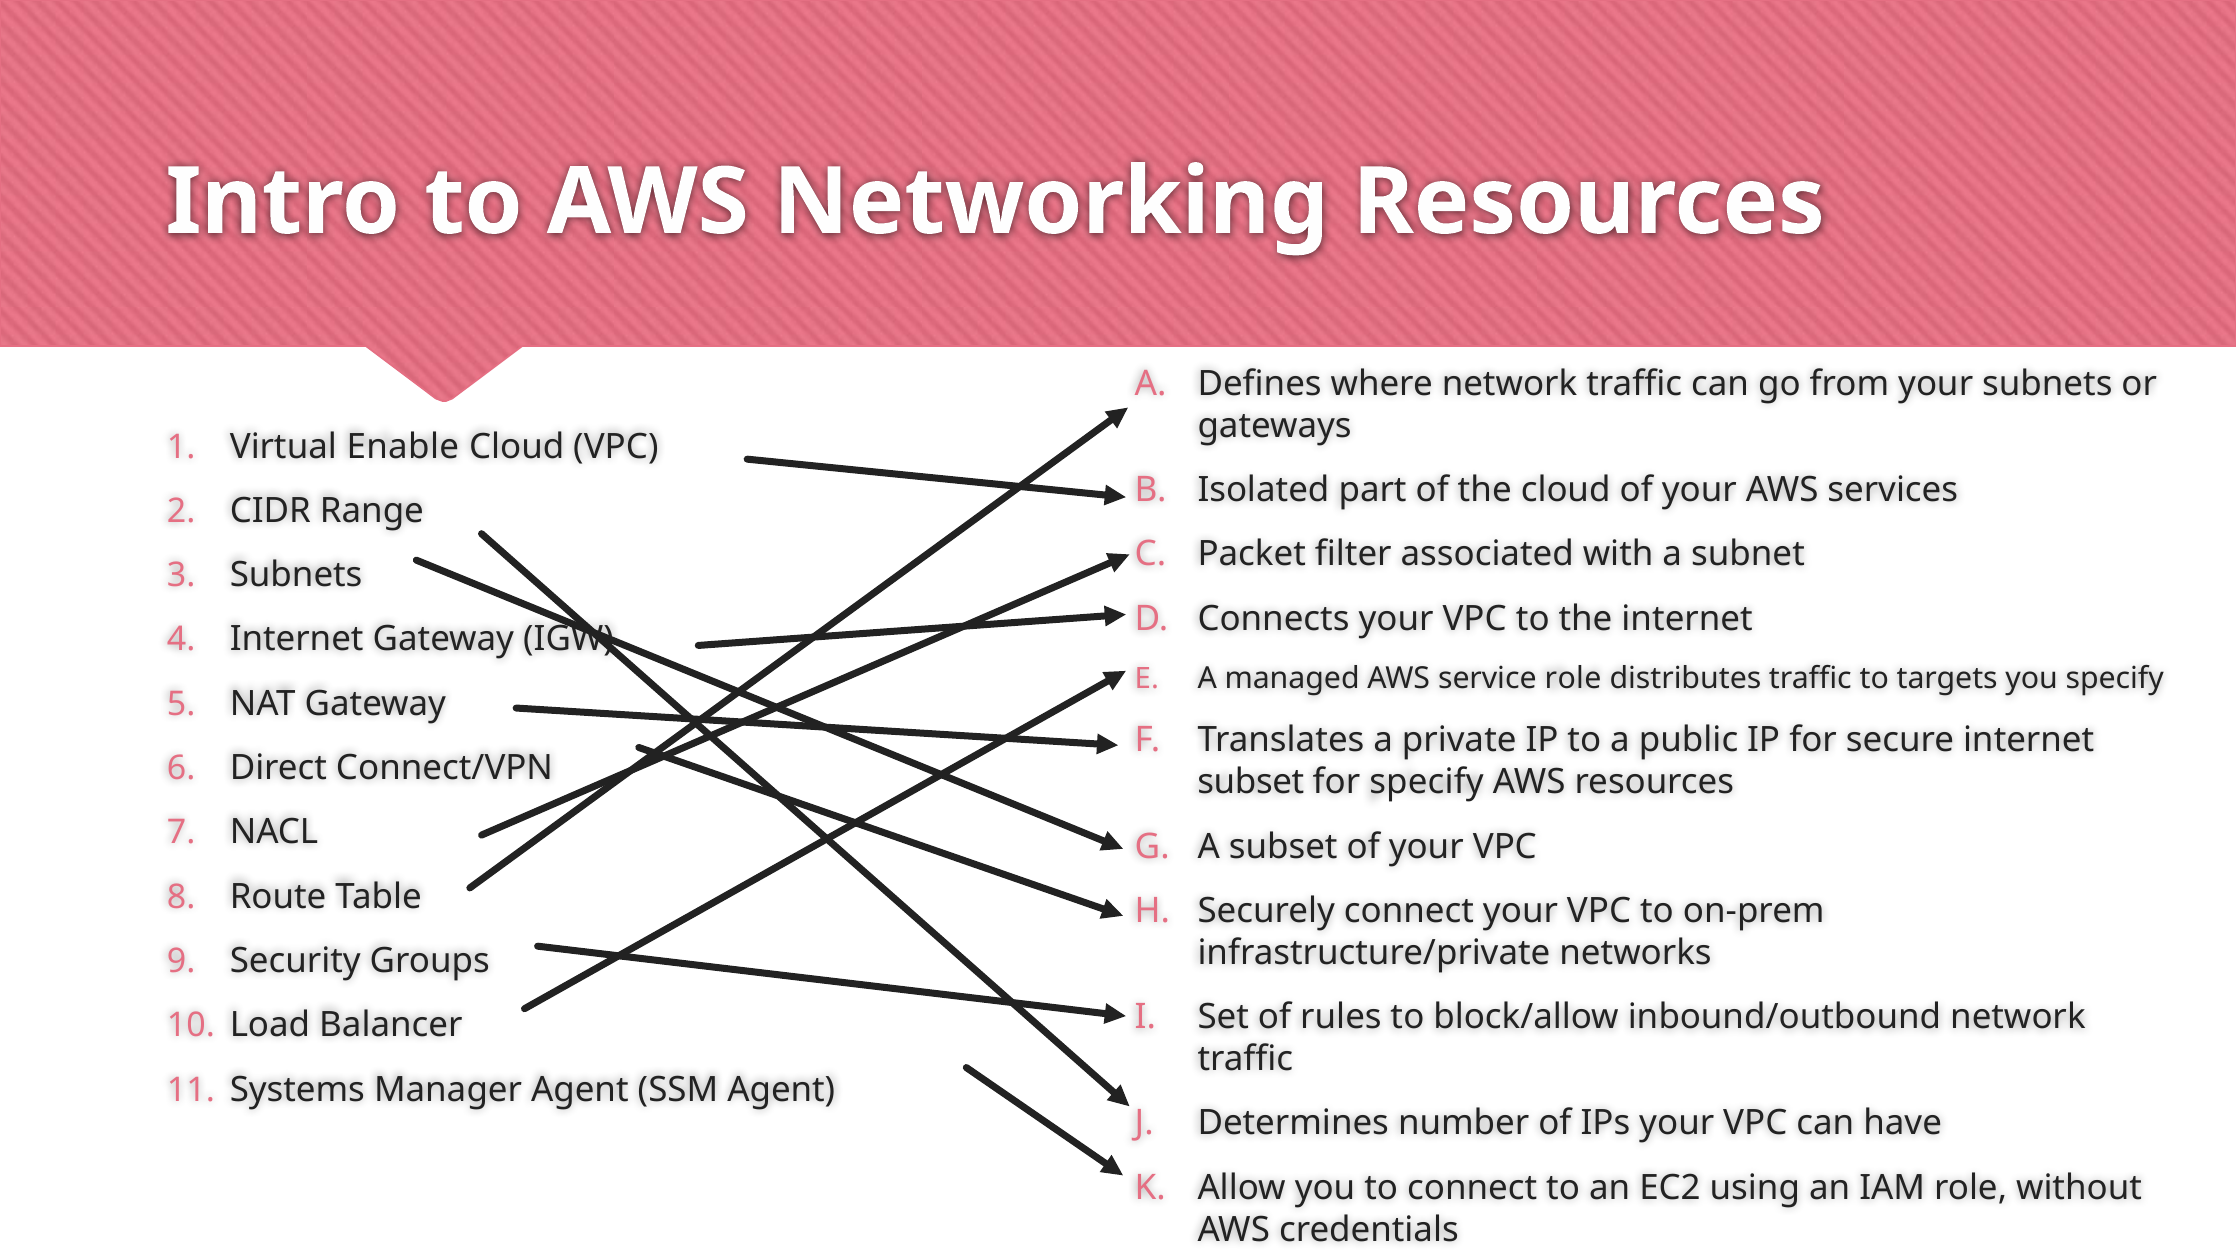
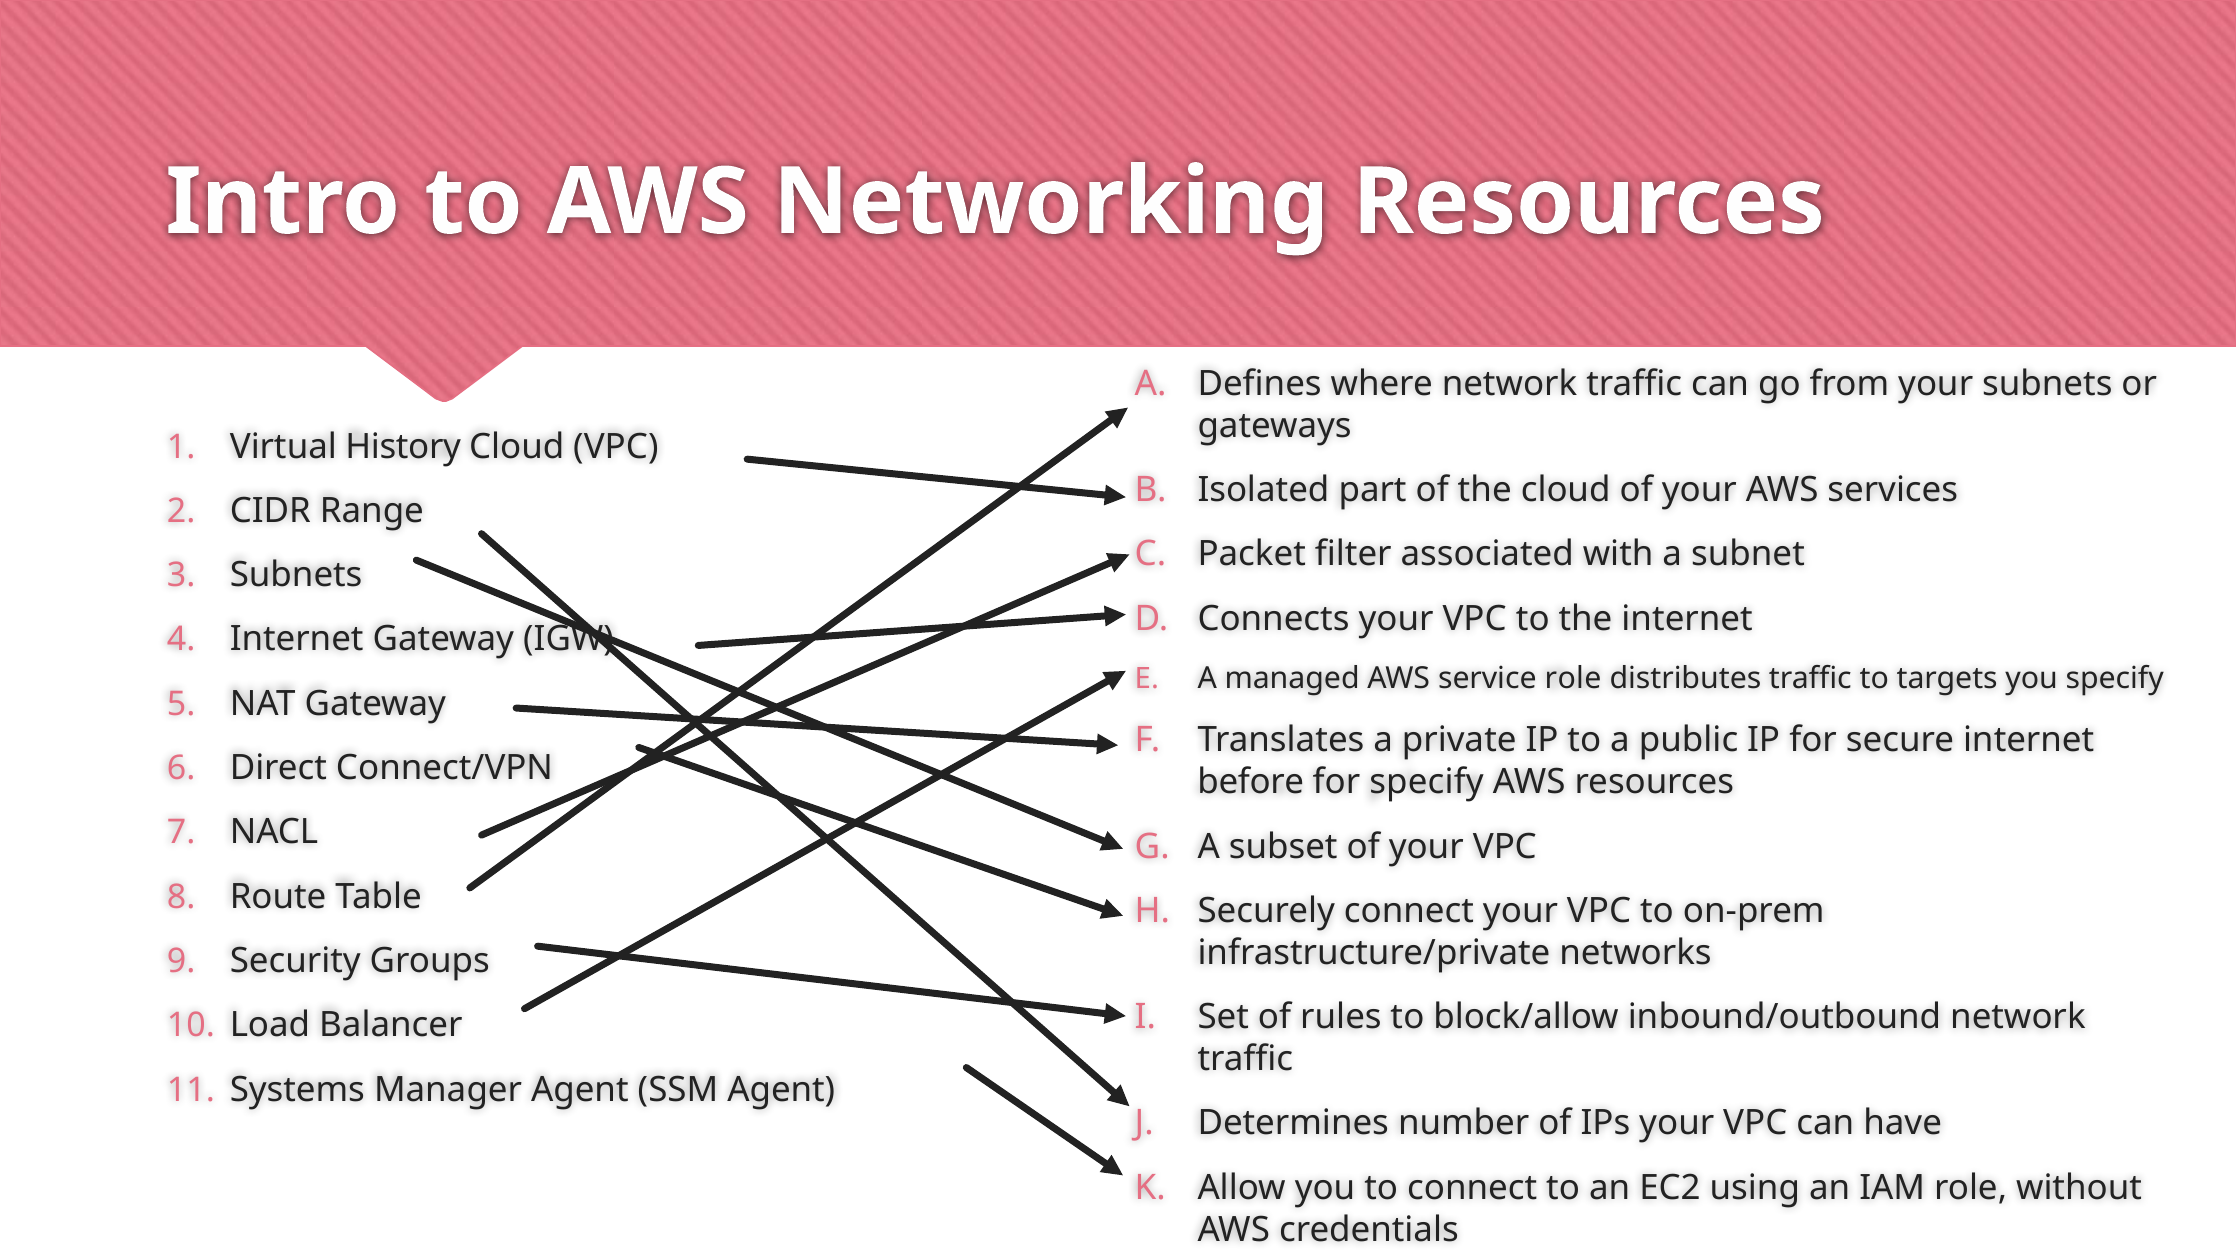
Enable: Enable -> History (403, 446)
subset: subset -> before (1251, 782)
